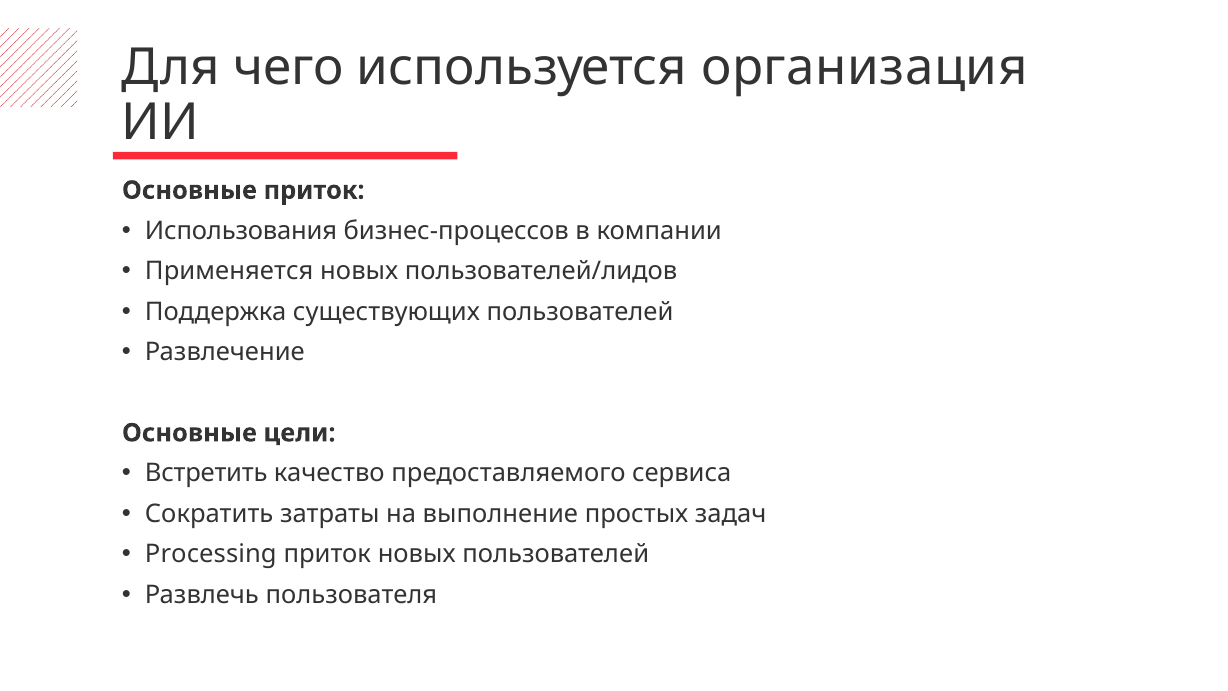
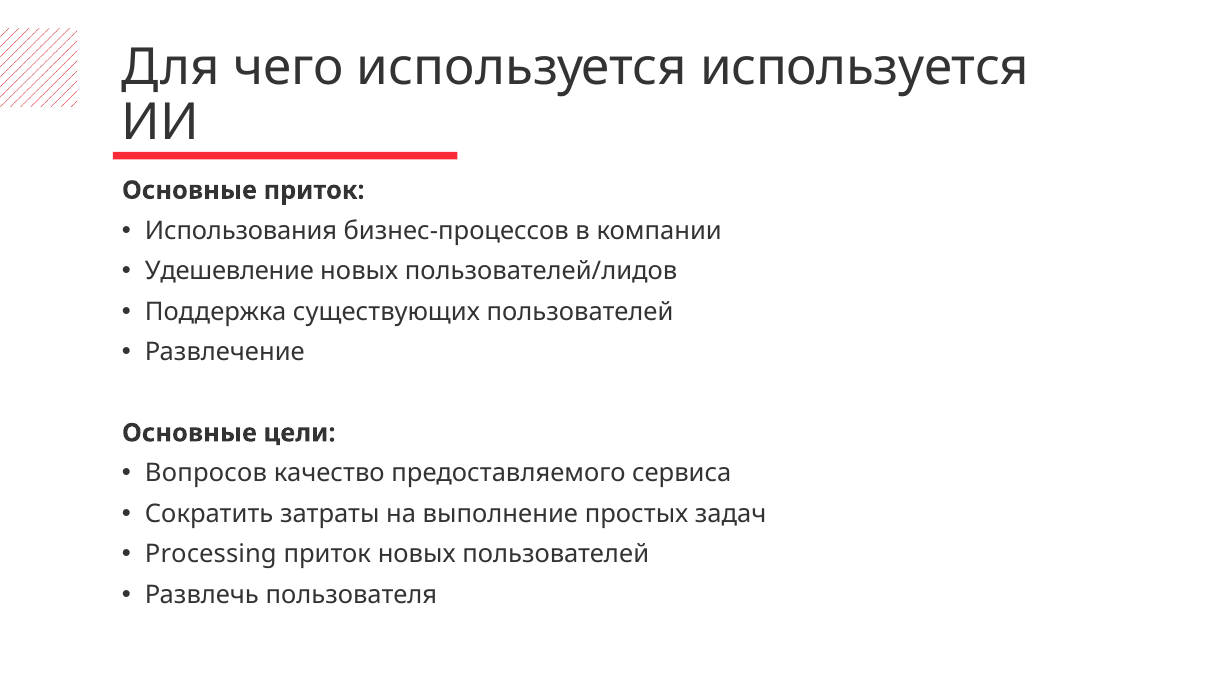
используется организация: организация -> используется (865, 68)
Применяется: Применяется -> Удешевление (229, 271)
Встретить: Встретить -> Вопросов (206, 473)
